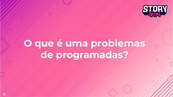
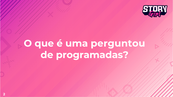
problemas: problemas -> perguntou (118, 44)
